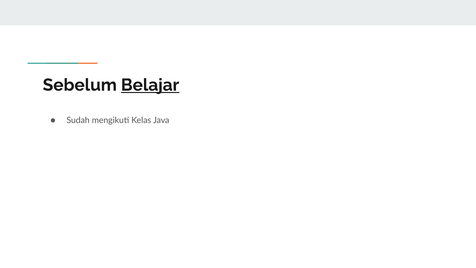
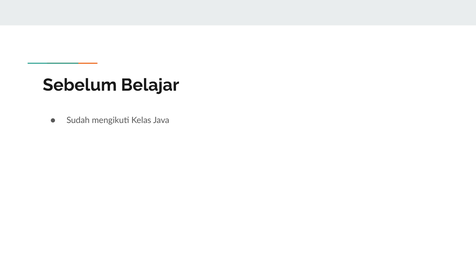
Belajar underline: present -> none (150, 85)
